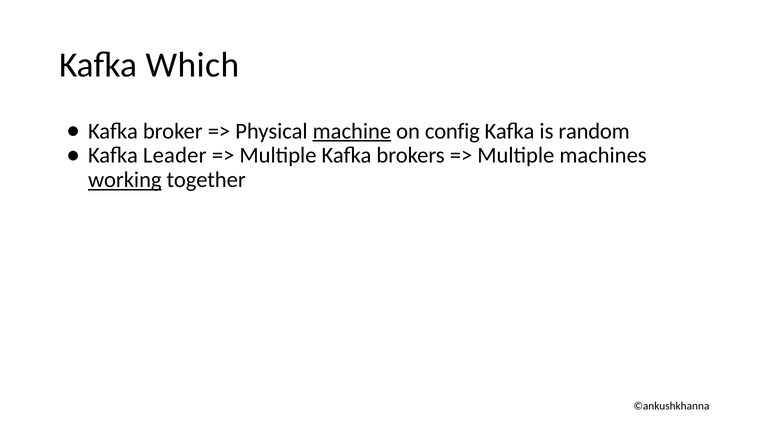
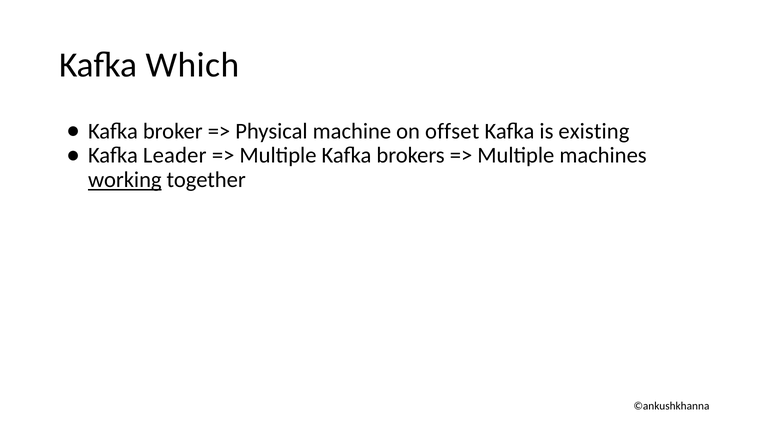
machine underline: present -> none (352, 131)
config: config -> offset (452, 131)
random: random -> existing (594, 131)
